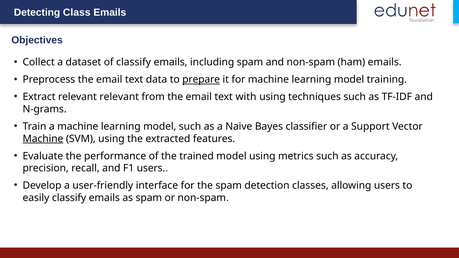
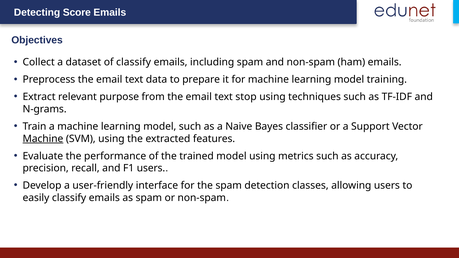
Class: Class -> Score (77, 12)
prepare underline: present -> none (201, 80)
relevant relevant: relevant -> purpose (119, 97)
with: with -> stop (246, 97)
